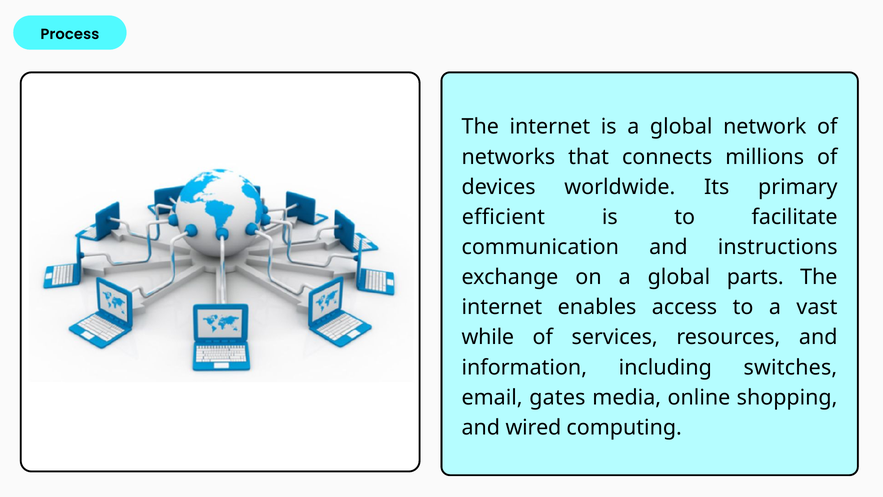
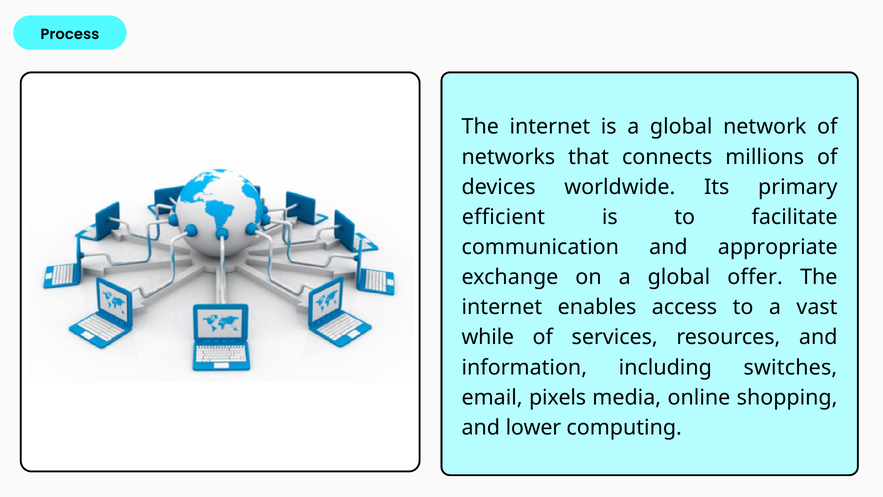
instructions: instructions -> appropriate (778, 247)
parts: parts -> offer (755, 277)
gates: gates -> pixels (558, 397)
wired: wired -> lower (533, 427)
